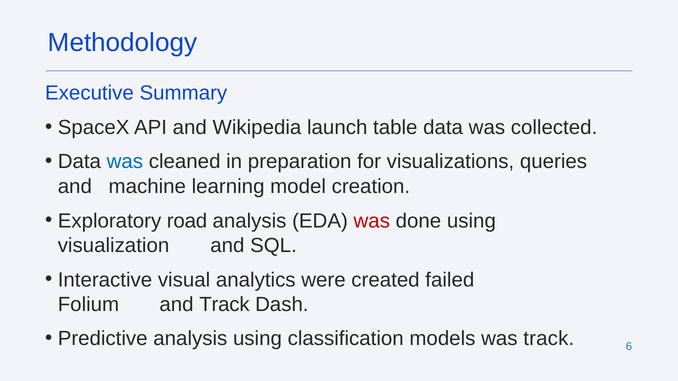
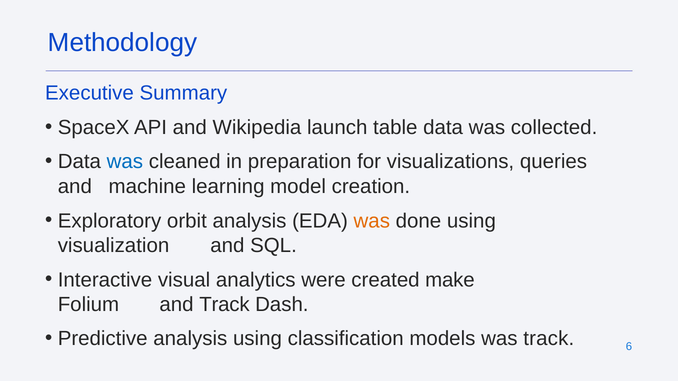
road: road -> orbit (187, 221)
was colour: red -> orange (372, 221)
failed: failed -> make (450, 280)
